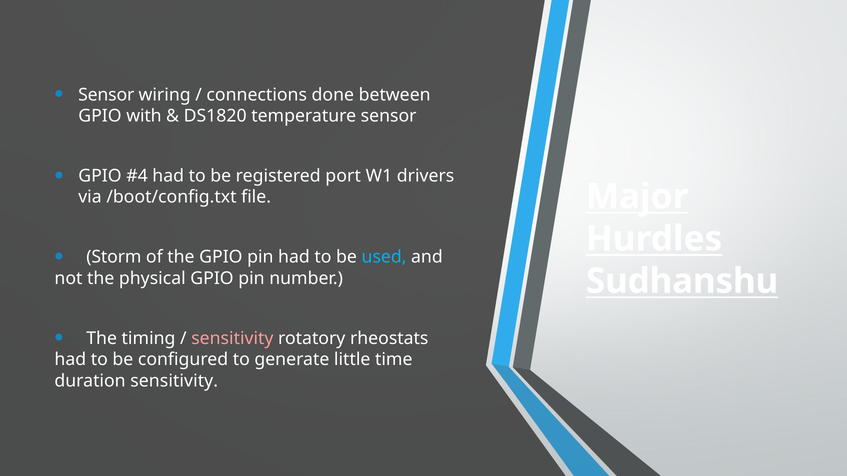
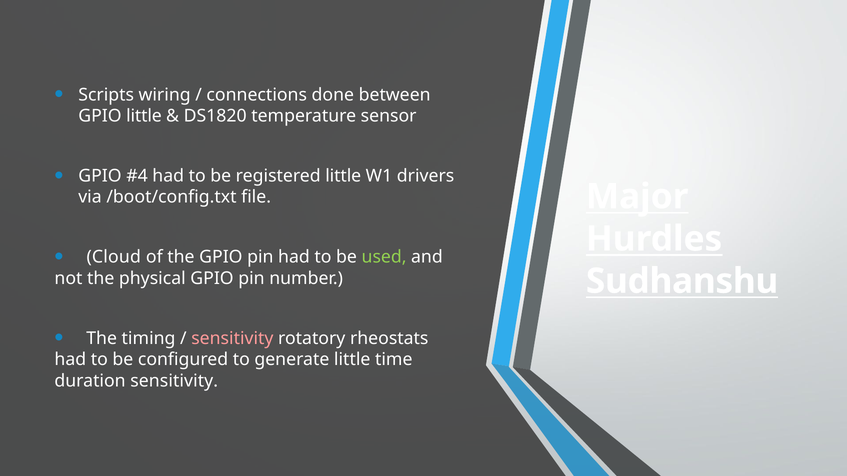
Sensor: Sensor -> Scripts (106, 95)
GPIO with: with -> little (144, 116)
registered port: port -> little (343, 176)
Storm: Storm -> Cloud (114, 257)
used colour: light blue -> light green (384, 257)
